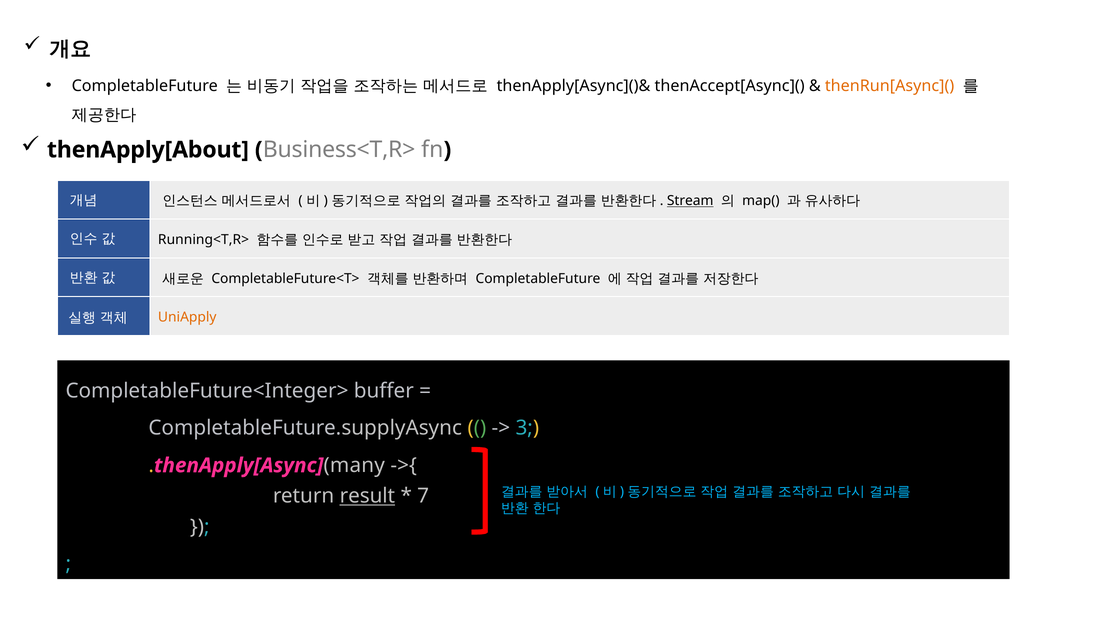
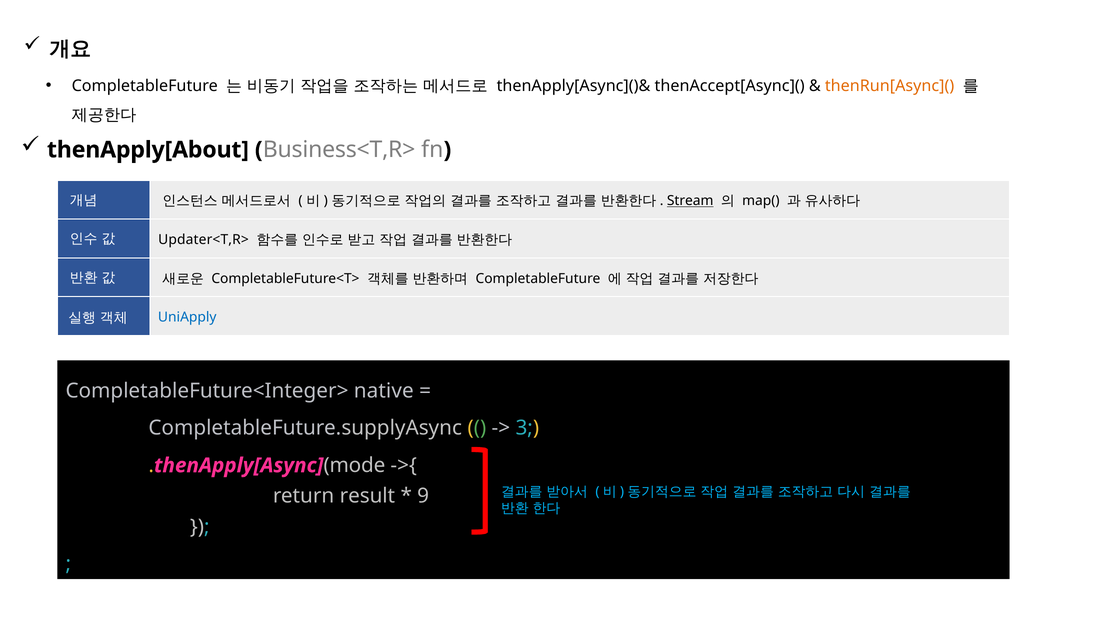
Running<T,R>: Running<T,R> -> Updater<T,R> (203, 240)
UniApply colour: orange -> blue (187, 317)
buffer: buffer -> native (384, 391)
many: many -> mode (354, 466)
result underline: present -> none (367, 496)
7: 7 -> 9 (423, 496)
